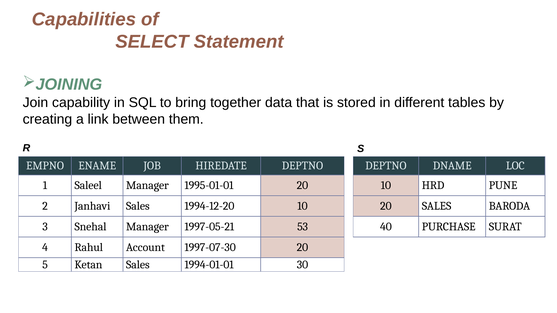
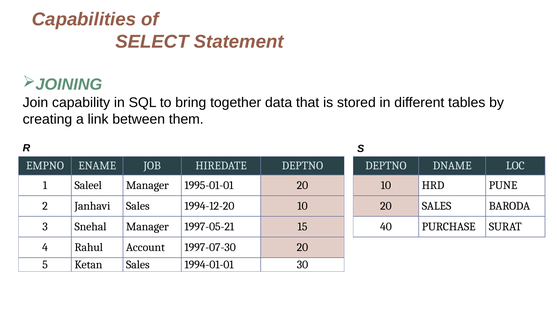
53: 53 -> 15 (302, 227)
